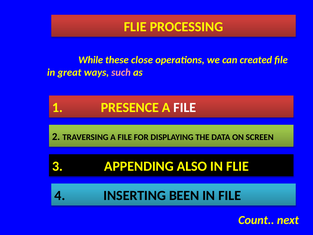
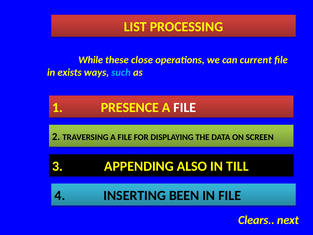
FLIE: FLIE -> LIST (135, 27)
created: created -> current (256, 60)
great: great -> exists (70, 72)
such colour: pink -> light blue (121, 72)
IN FLIE: FLIE -> TILL (237, 166)
Count: Count -> Clears (256, 220)
